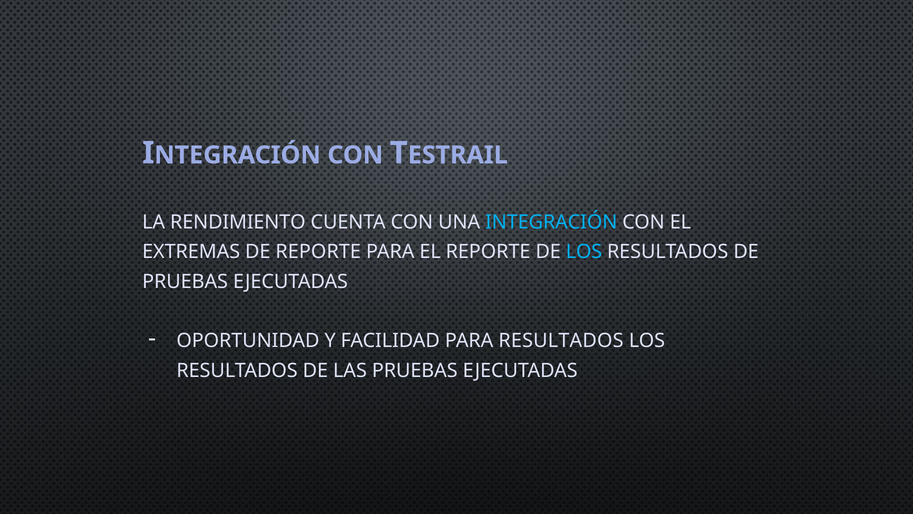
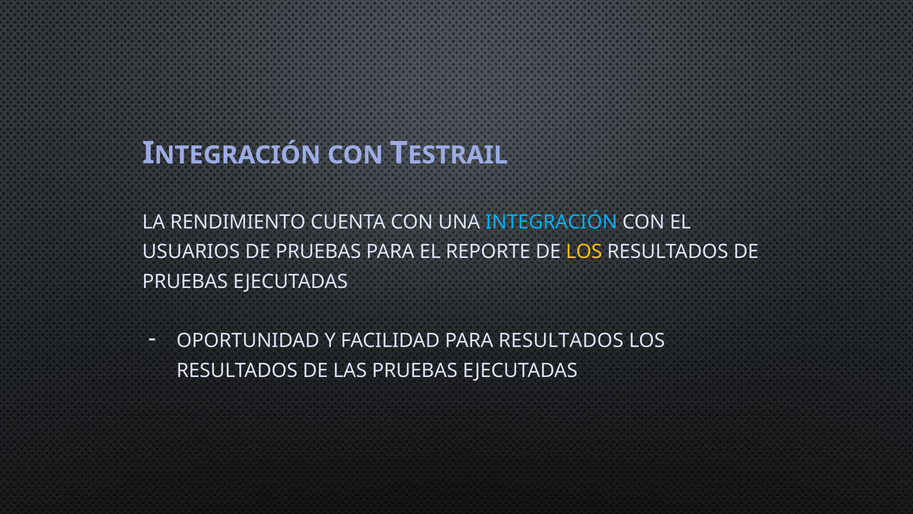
EXTREMAS: EXTREMAS -> USUARIOS (191, 252)
REPORTE: REPORTE -> PRUEBAS (318, 252)
LOS colour: light blue -> yellow (584, 252)
